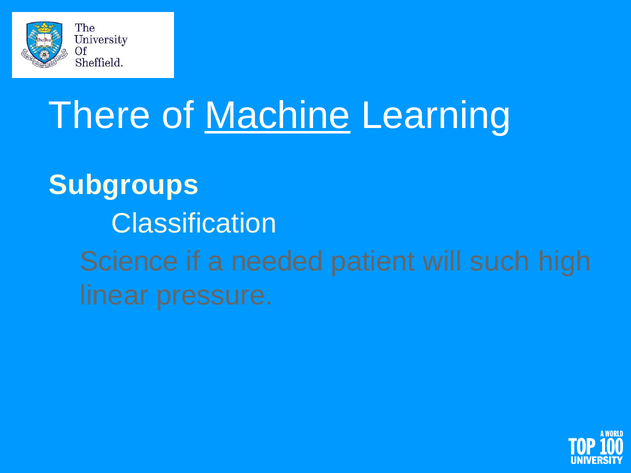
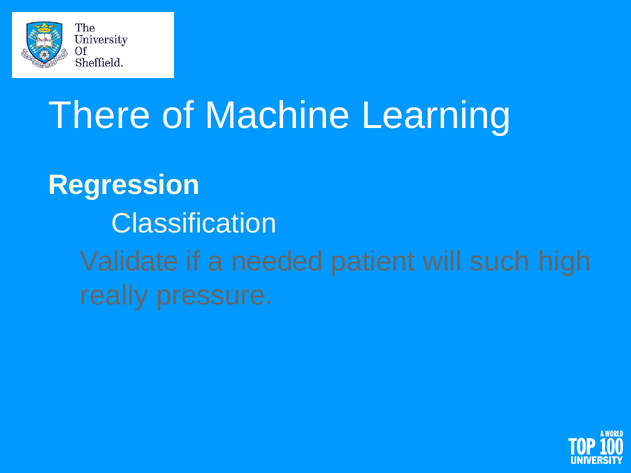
Machine underline: present -> none (278, 116)
Subgroups: Subgroups -> Regression (124, 185)
Science: Science -> Validate (129, 262)
linear: linear -> really (114, 295)
